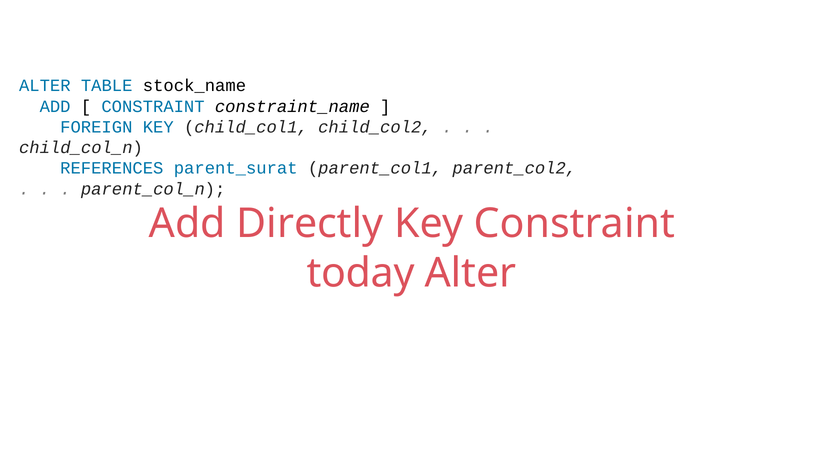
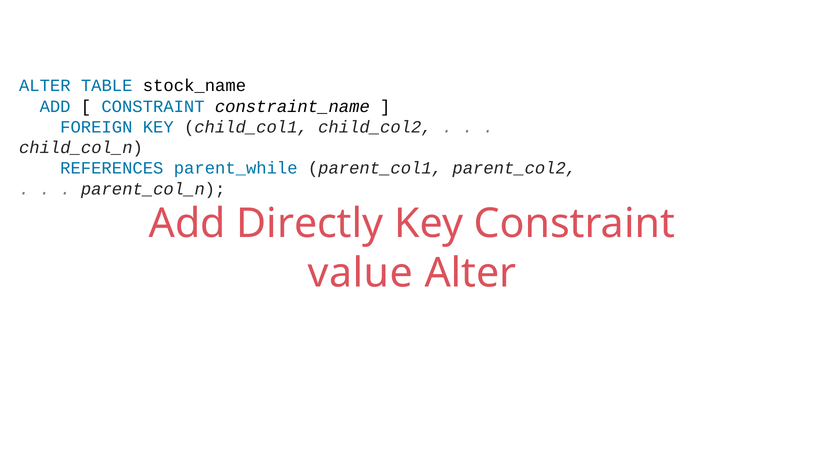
parent_surat: parent_surat -> parent_while (236, 168)
today: today -> value (360, 273)
